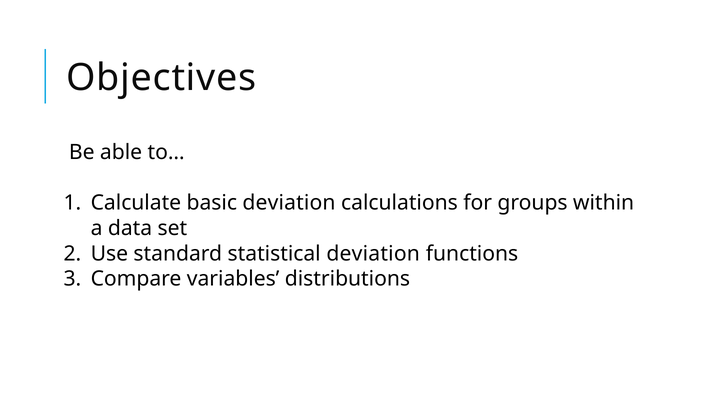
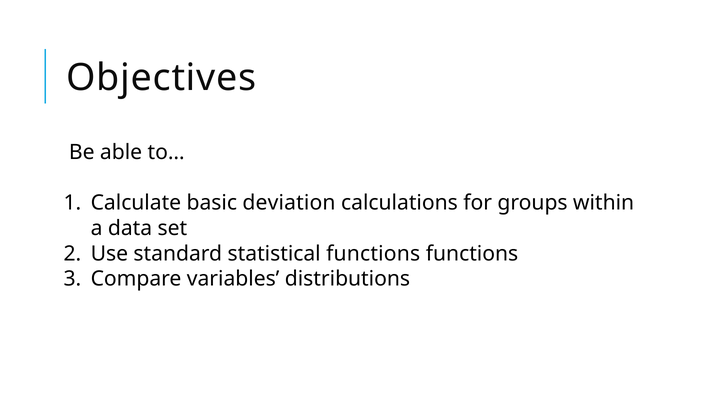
statistical deviation: deviation -> functions (373, 254)
